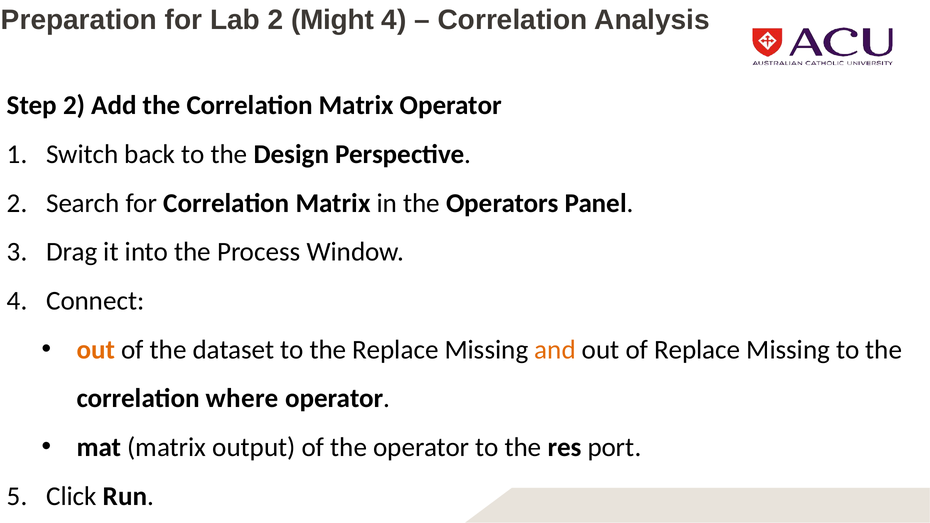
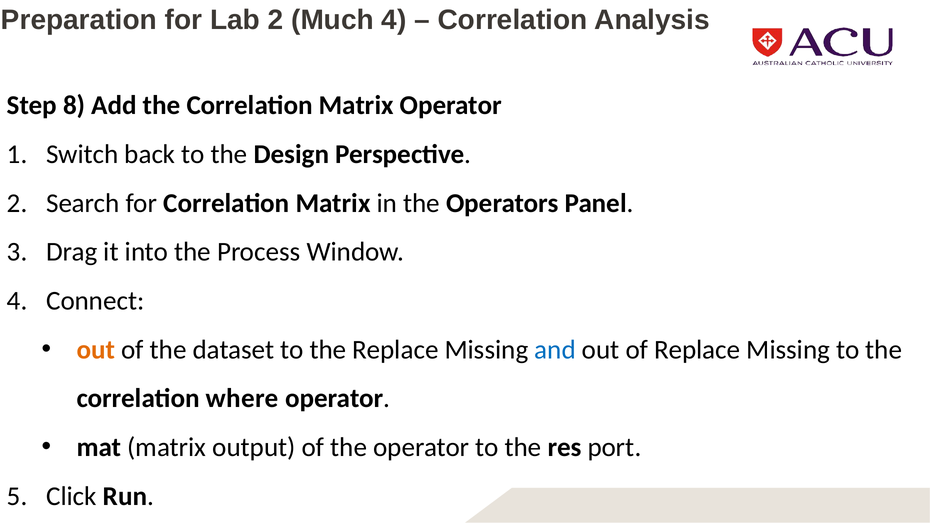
Might: Might -> Much (333, 20)
Step 2: 2 -> 8 (74, 105)
and colour: orange -> blue (555, 350)
